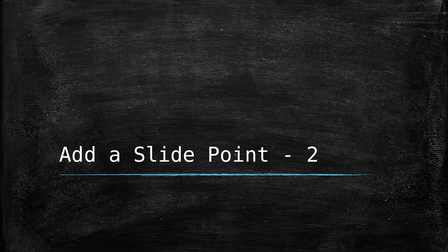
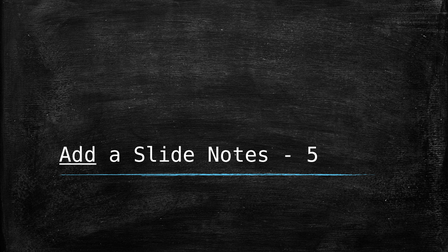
Add underline: none -> present (78, 155)
Point: Point -> Notes (239, 155)
2: 2 -> 5 (313, 155)
